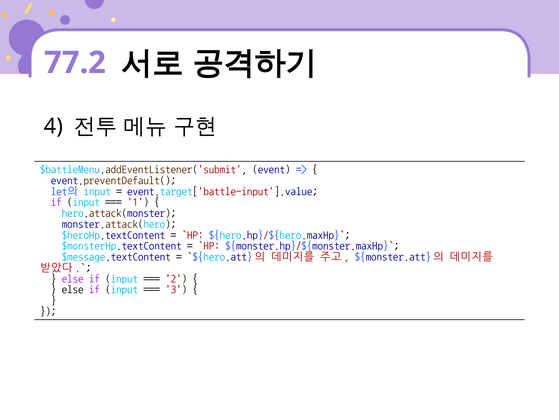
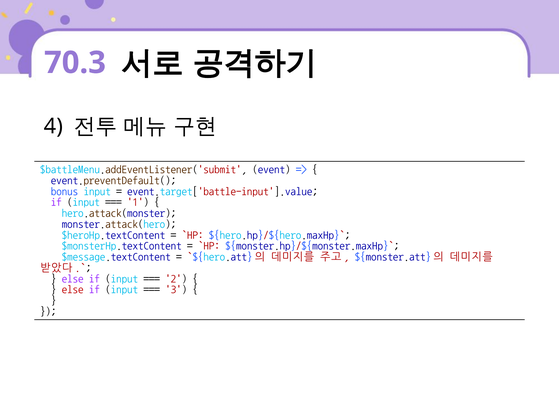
77.2: 77.2 -> 70.3 (75, 63)
let의: let의 -> bonus (65, 191)
else colour: black -> red (73, 289)
